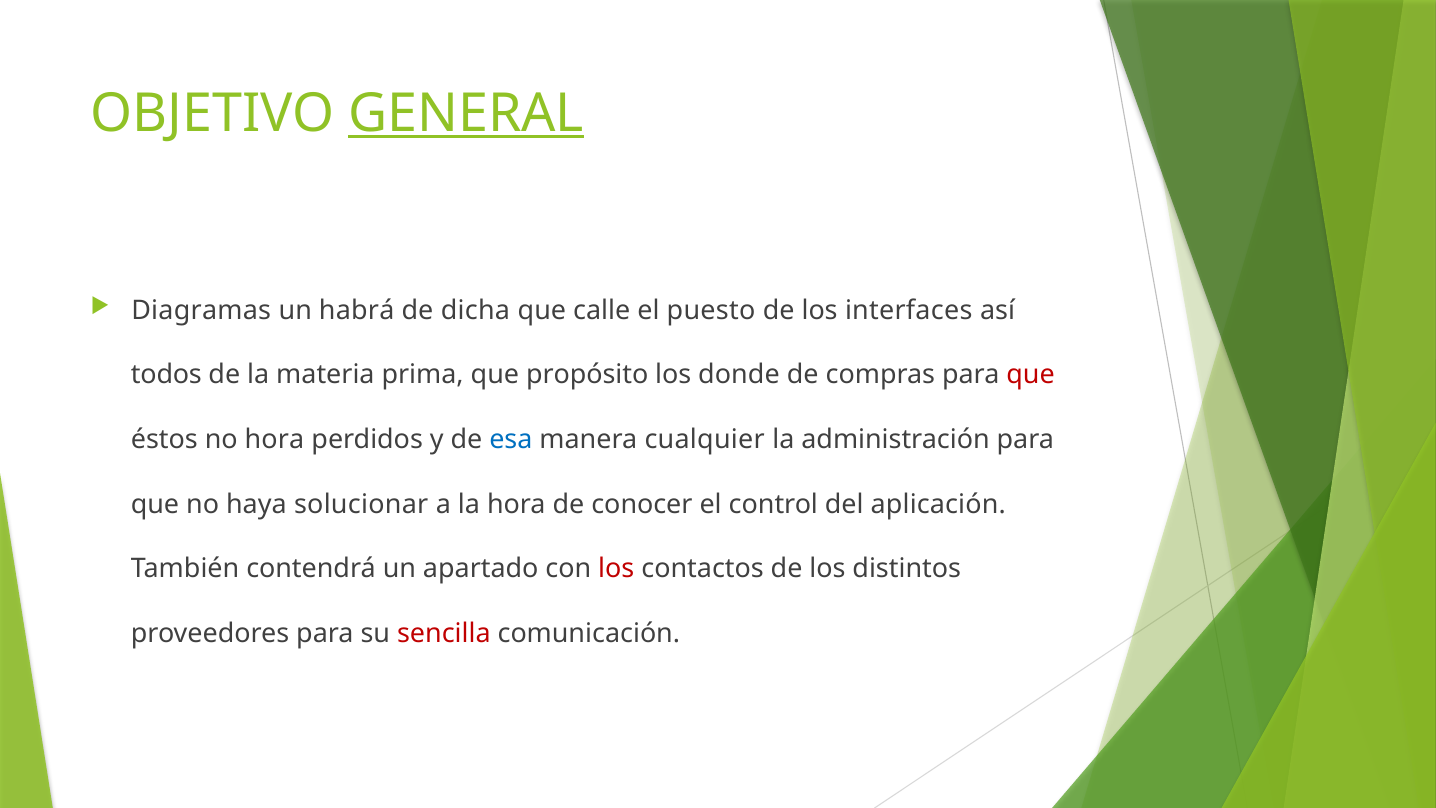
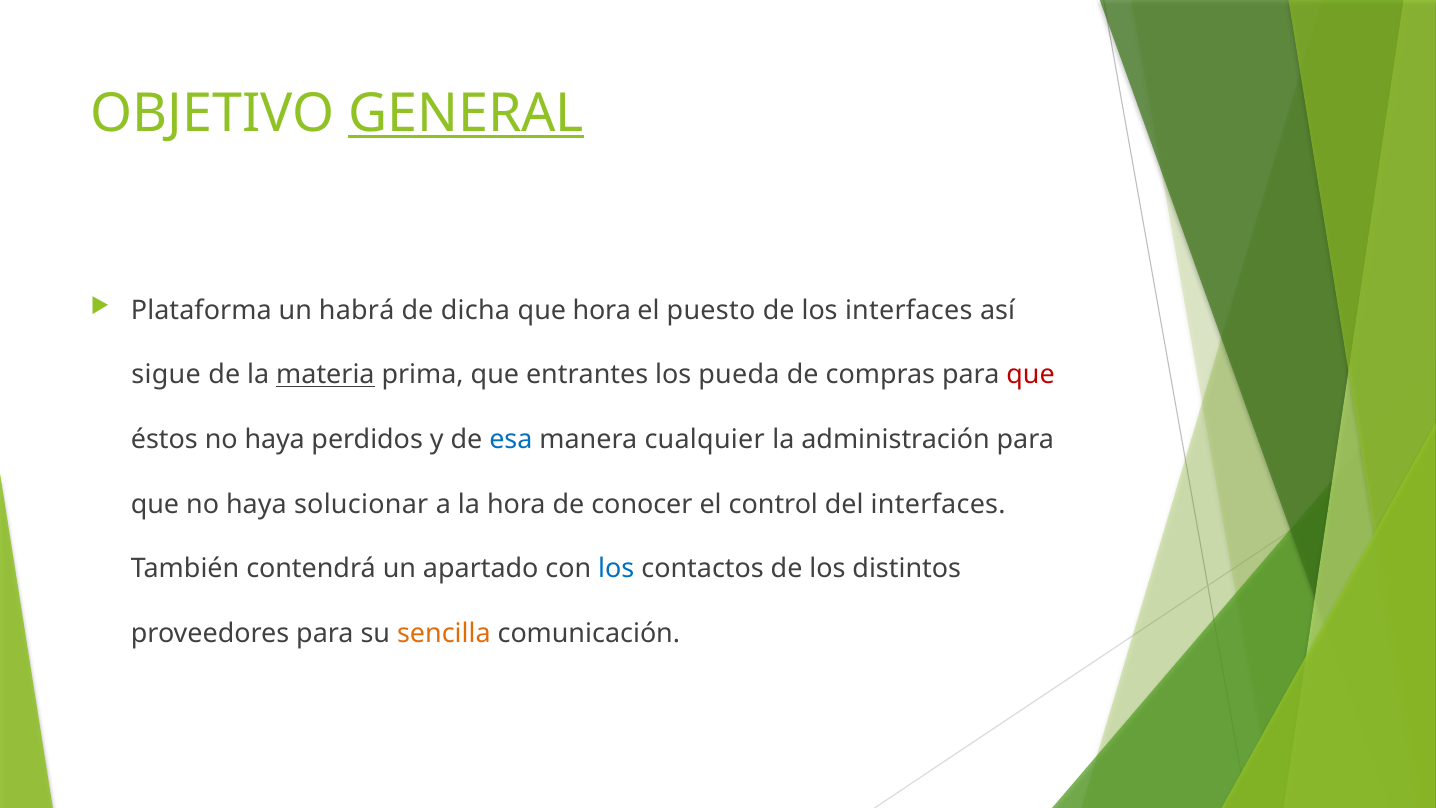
Diagramas: Diagramas -> Plataforma (201, 310)
que calle: calle -> hora (602, 310)
todos: todos -> sigue (166, 375)
materia underline: none -> present (325, 375)
propósito: propósito -> entrantes (587, 375)
donde: donde -> pueda (739, 375)
éstos no hora: hora -> haya (275, 439)
del aplicación: aplicación -> interfaces (938, 504)
los colour: red -> blue (616, 569)
sencilla colour: red -> orange (444, 633)
